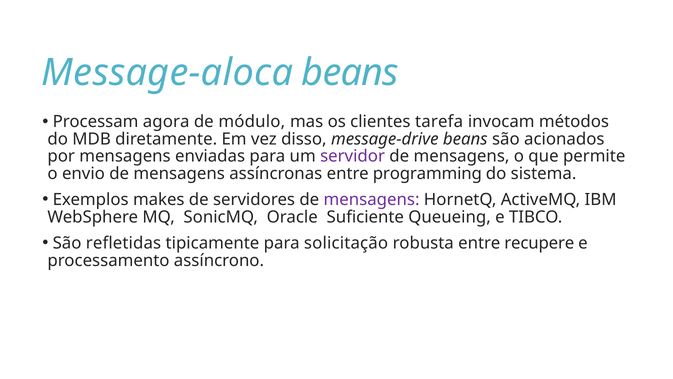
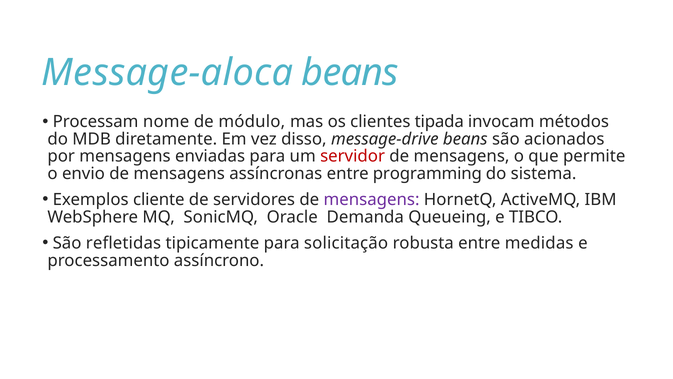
agora: agora -> nome (166, 122)
tarefa: tarefa -> tipada (439, 122)
servidor colour: purple -> red (353, 156)
makes: makes -> cliente (159, 200)
Suficiente: Suficiente -> Demanda (365, 217)
recupere: recupere -> medidas (539, 243)
